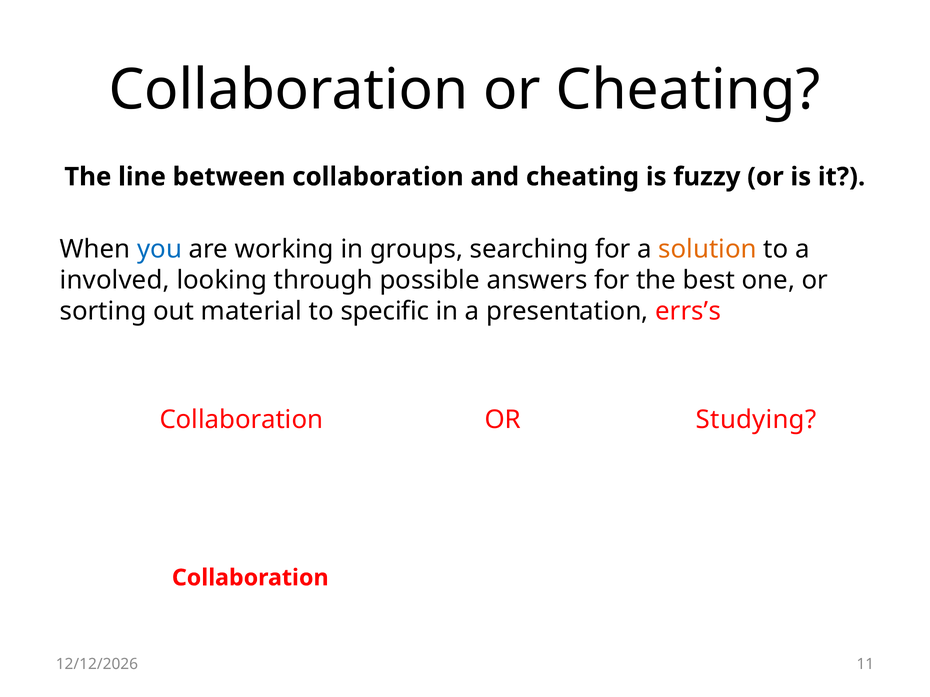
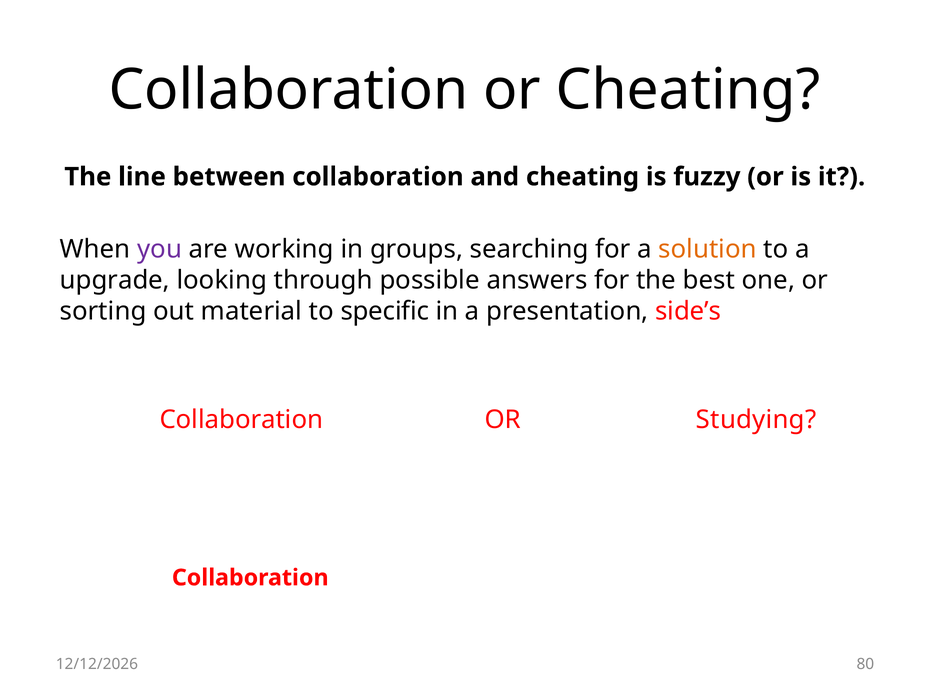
you colour: blue -> purple (160, 249)
involved: involved -> upgrade (115, 280)
errs’s: errs’s -> side’s (688, 311)
11: 11 -> 80 (865, 665)
